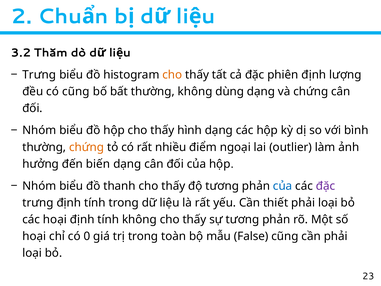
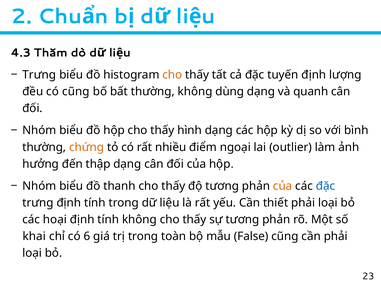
3.2: 3.2 -> 4.3 (21, 53)
phiên: phiên -> tuyến (283, 75)
và chứng: chứng -> quanh (311, 91)
biến: biến -> thập (98, 164)
của colour: blue -> orange (283, 186)
đặc colour: purple -> blue (326, 186)
hoại: hoại -> khai (34, 236)
0: 0 -> 6 (87, 236)
